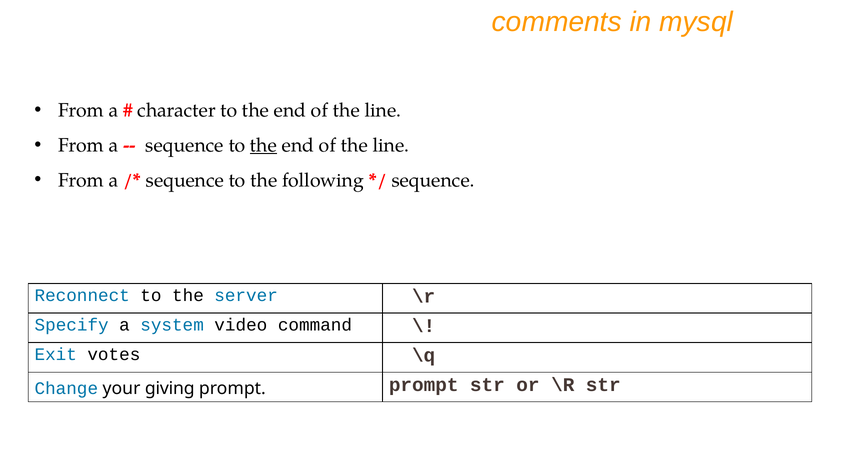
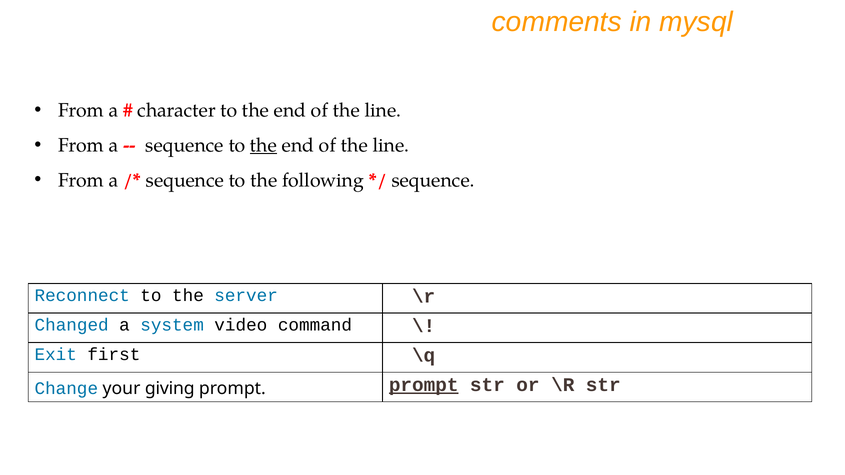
Specify: Specify -> Changed (72, 325)
votes: votes -> first (114, 355)
prompt underline: none -> present (424, 385)
